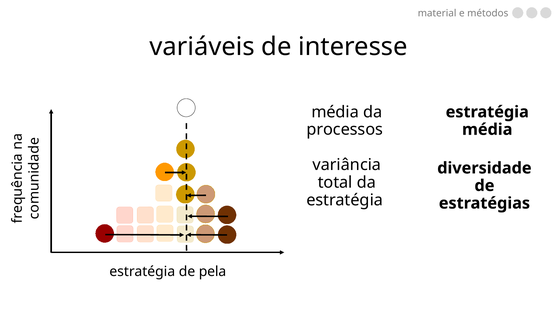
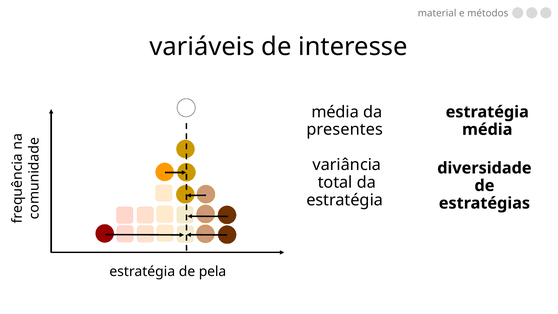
processos: processos -> presentes (345, 129)
